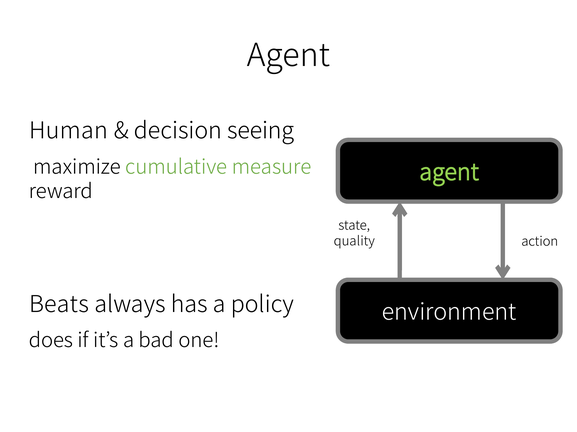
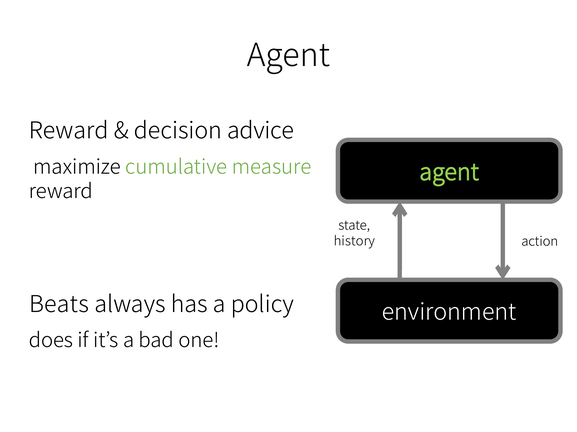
Human: Human -> Reward (69, 131)
seeing: seeing -> advice (261, 131)
quality: quality -> history (354, 242)
